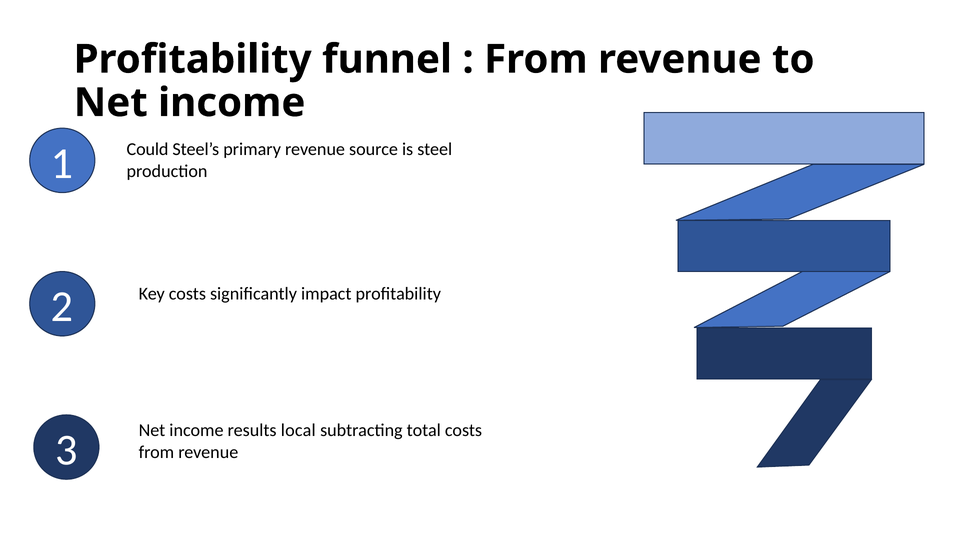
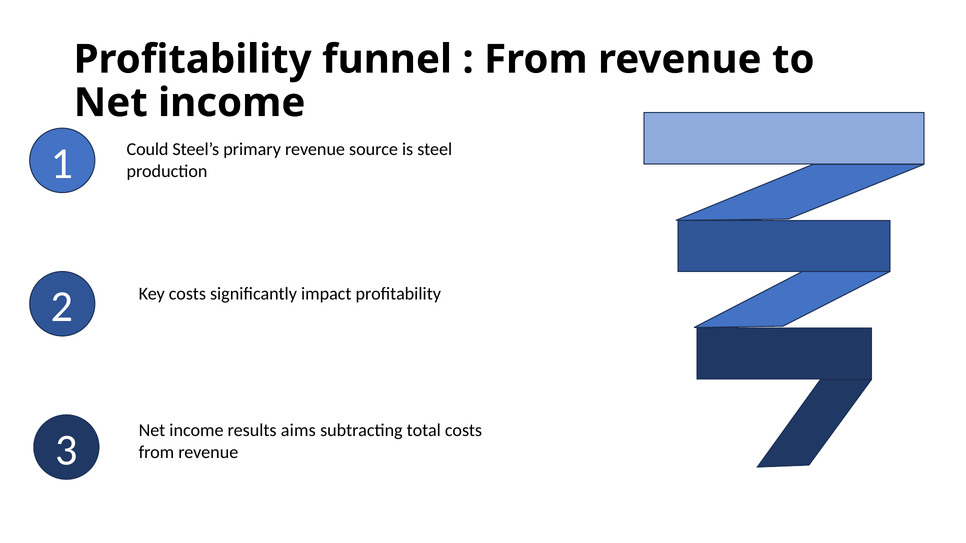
local: local -> aims (298, 431)
